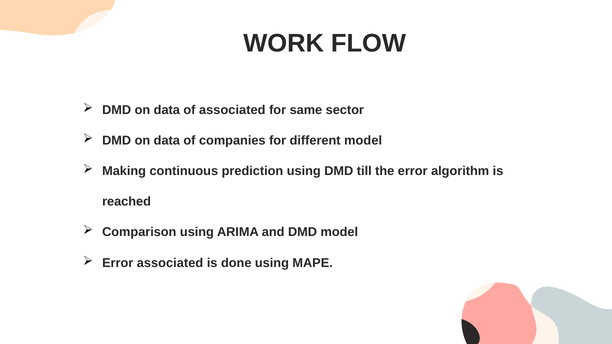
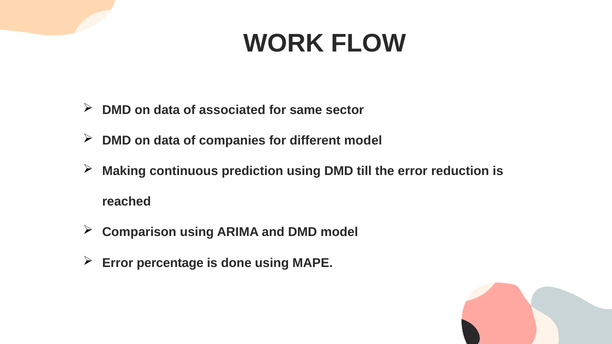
algorithm: algorithm -> reduction (460, 171)
Error associated: associated -> percentage (170, 263)
